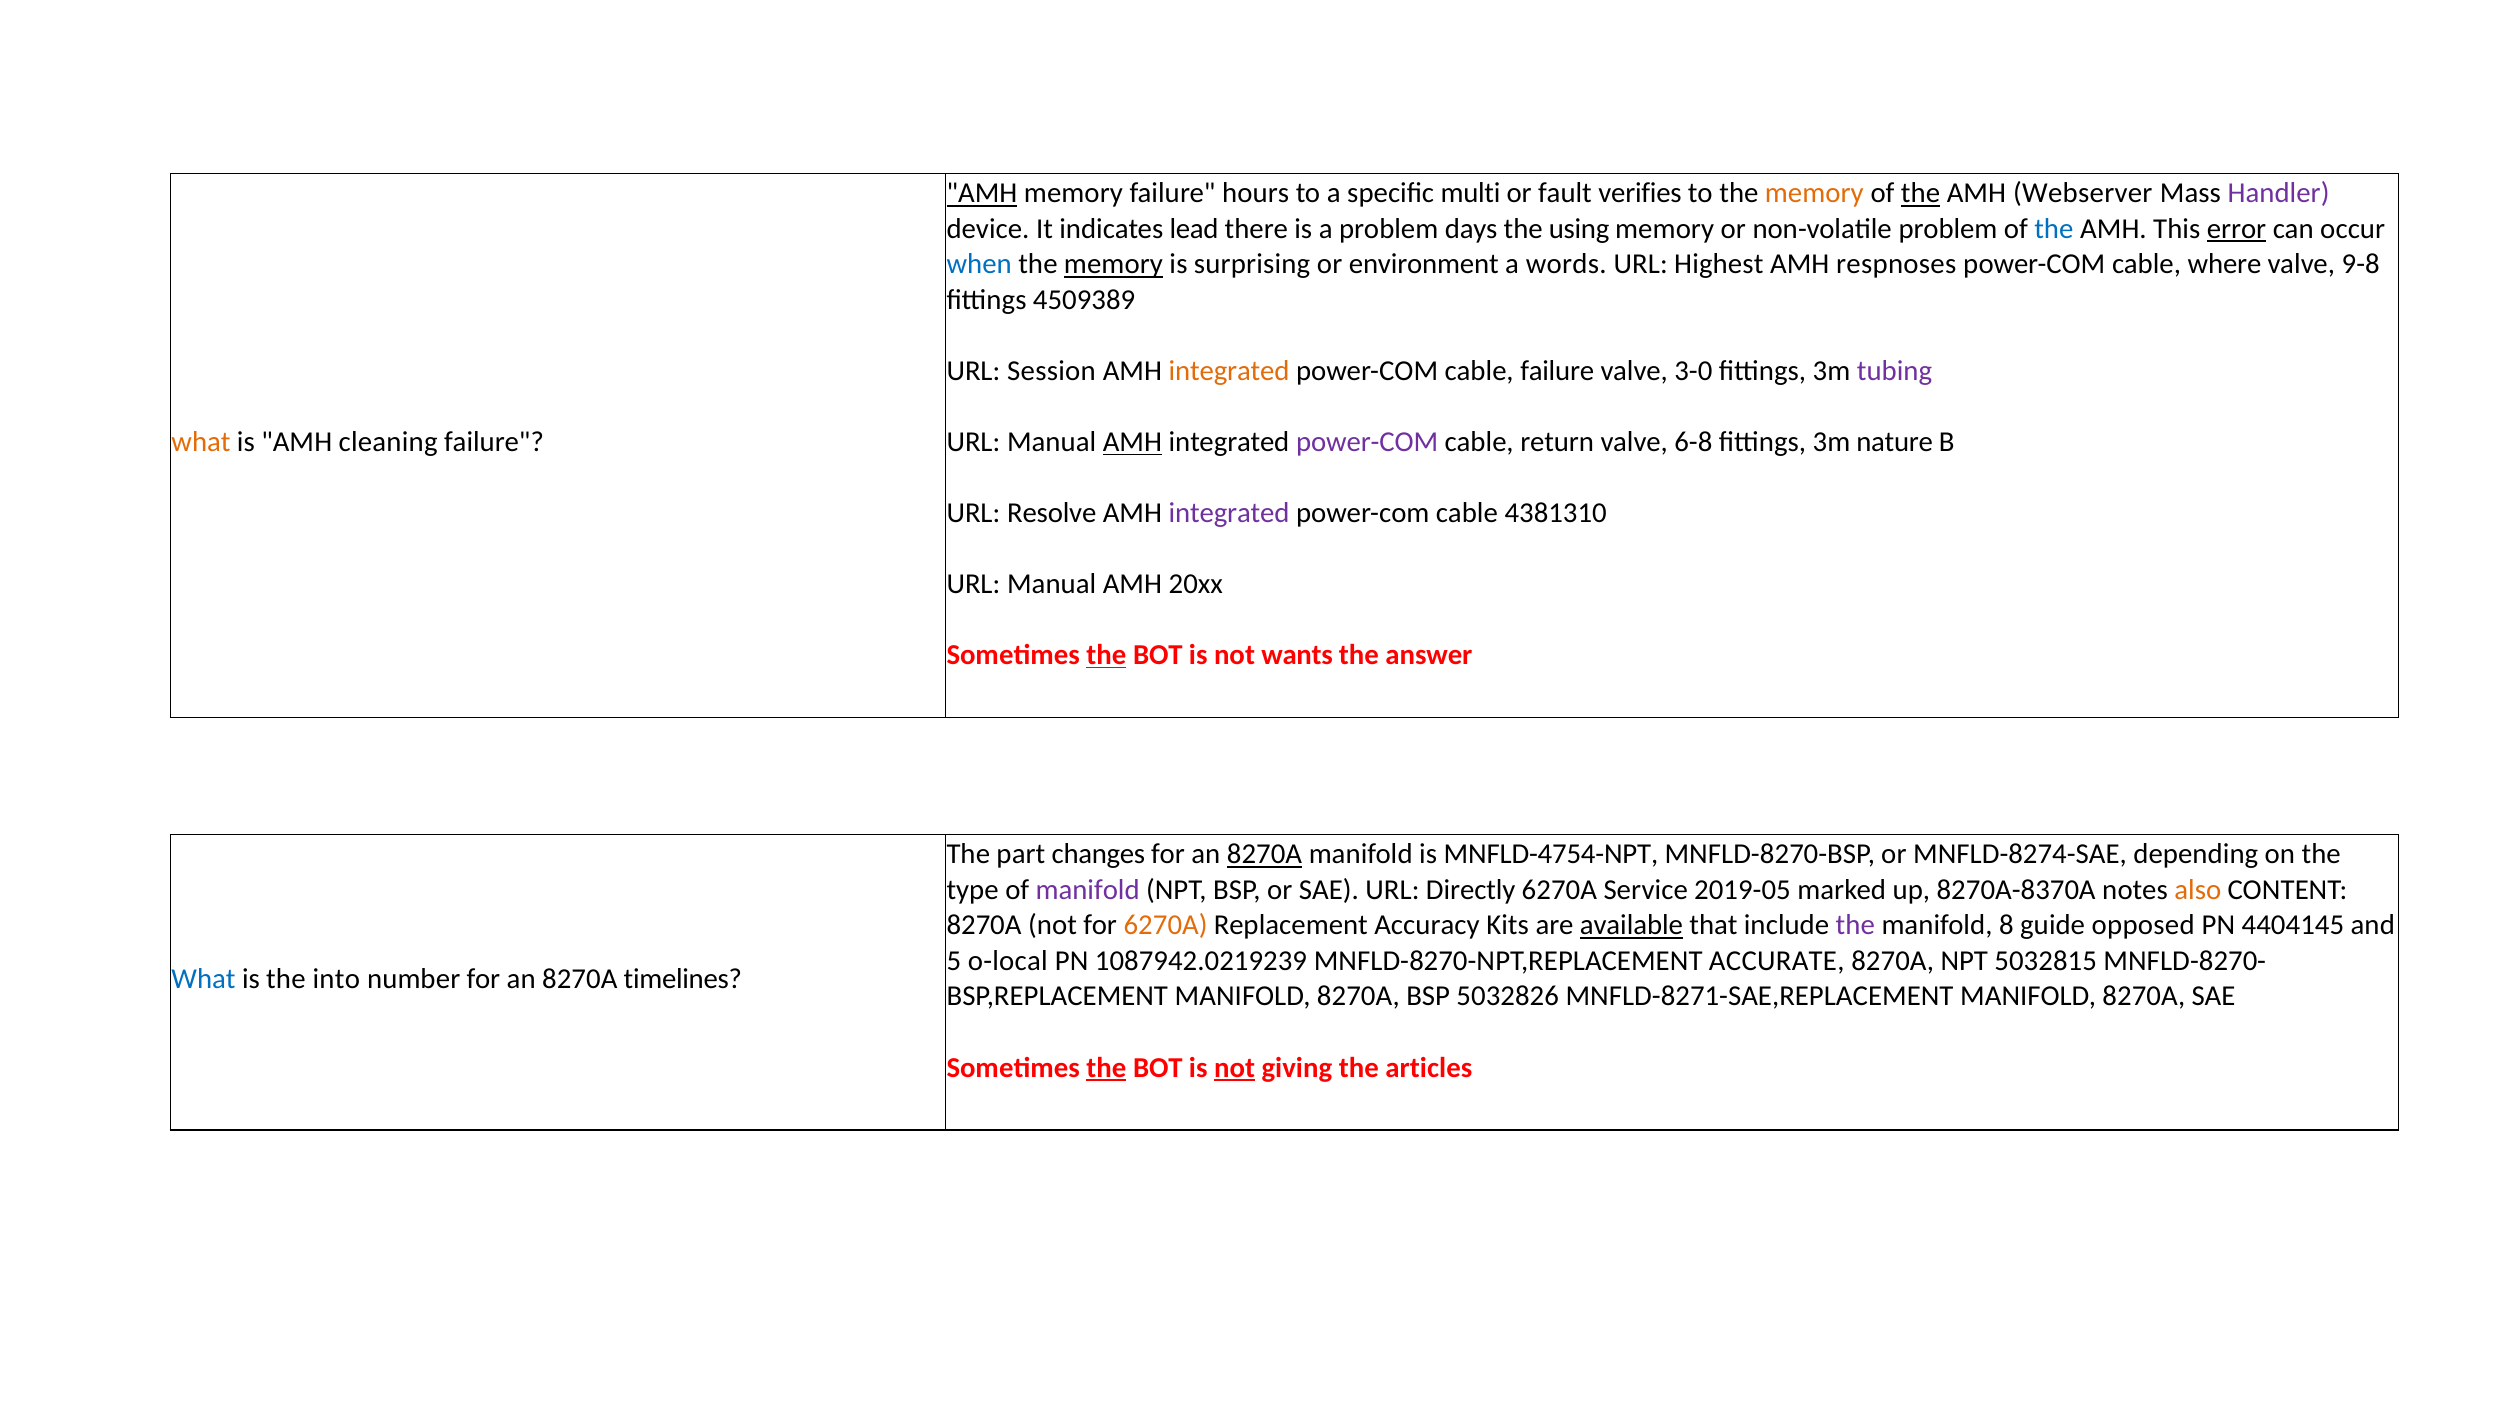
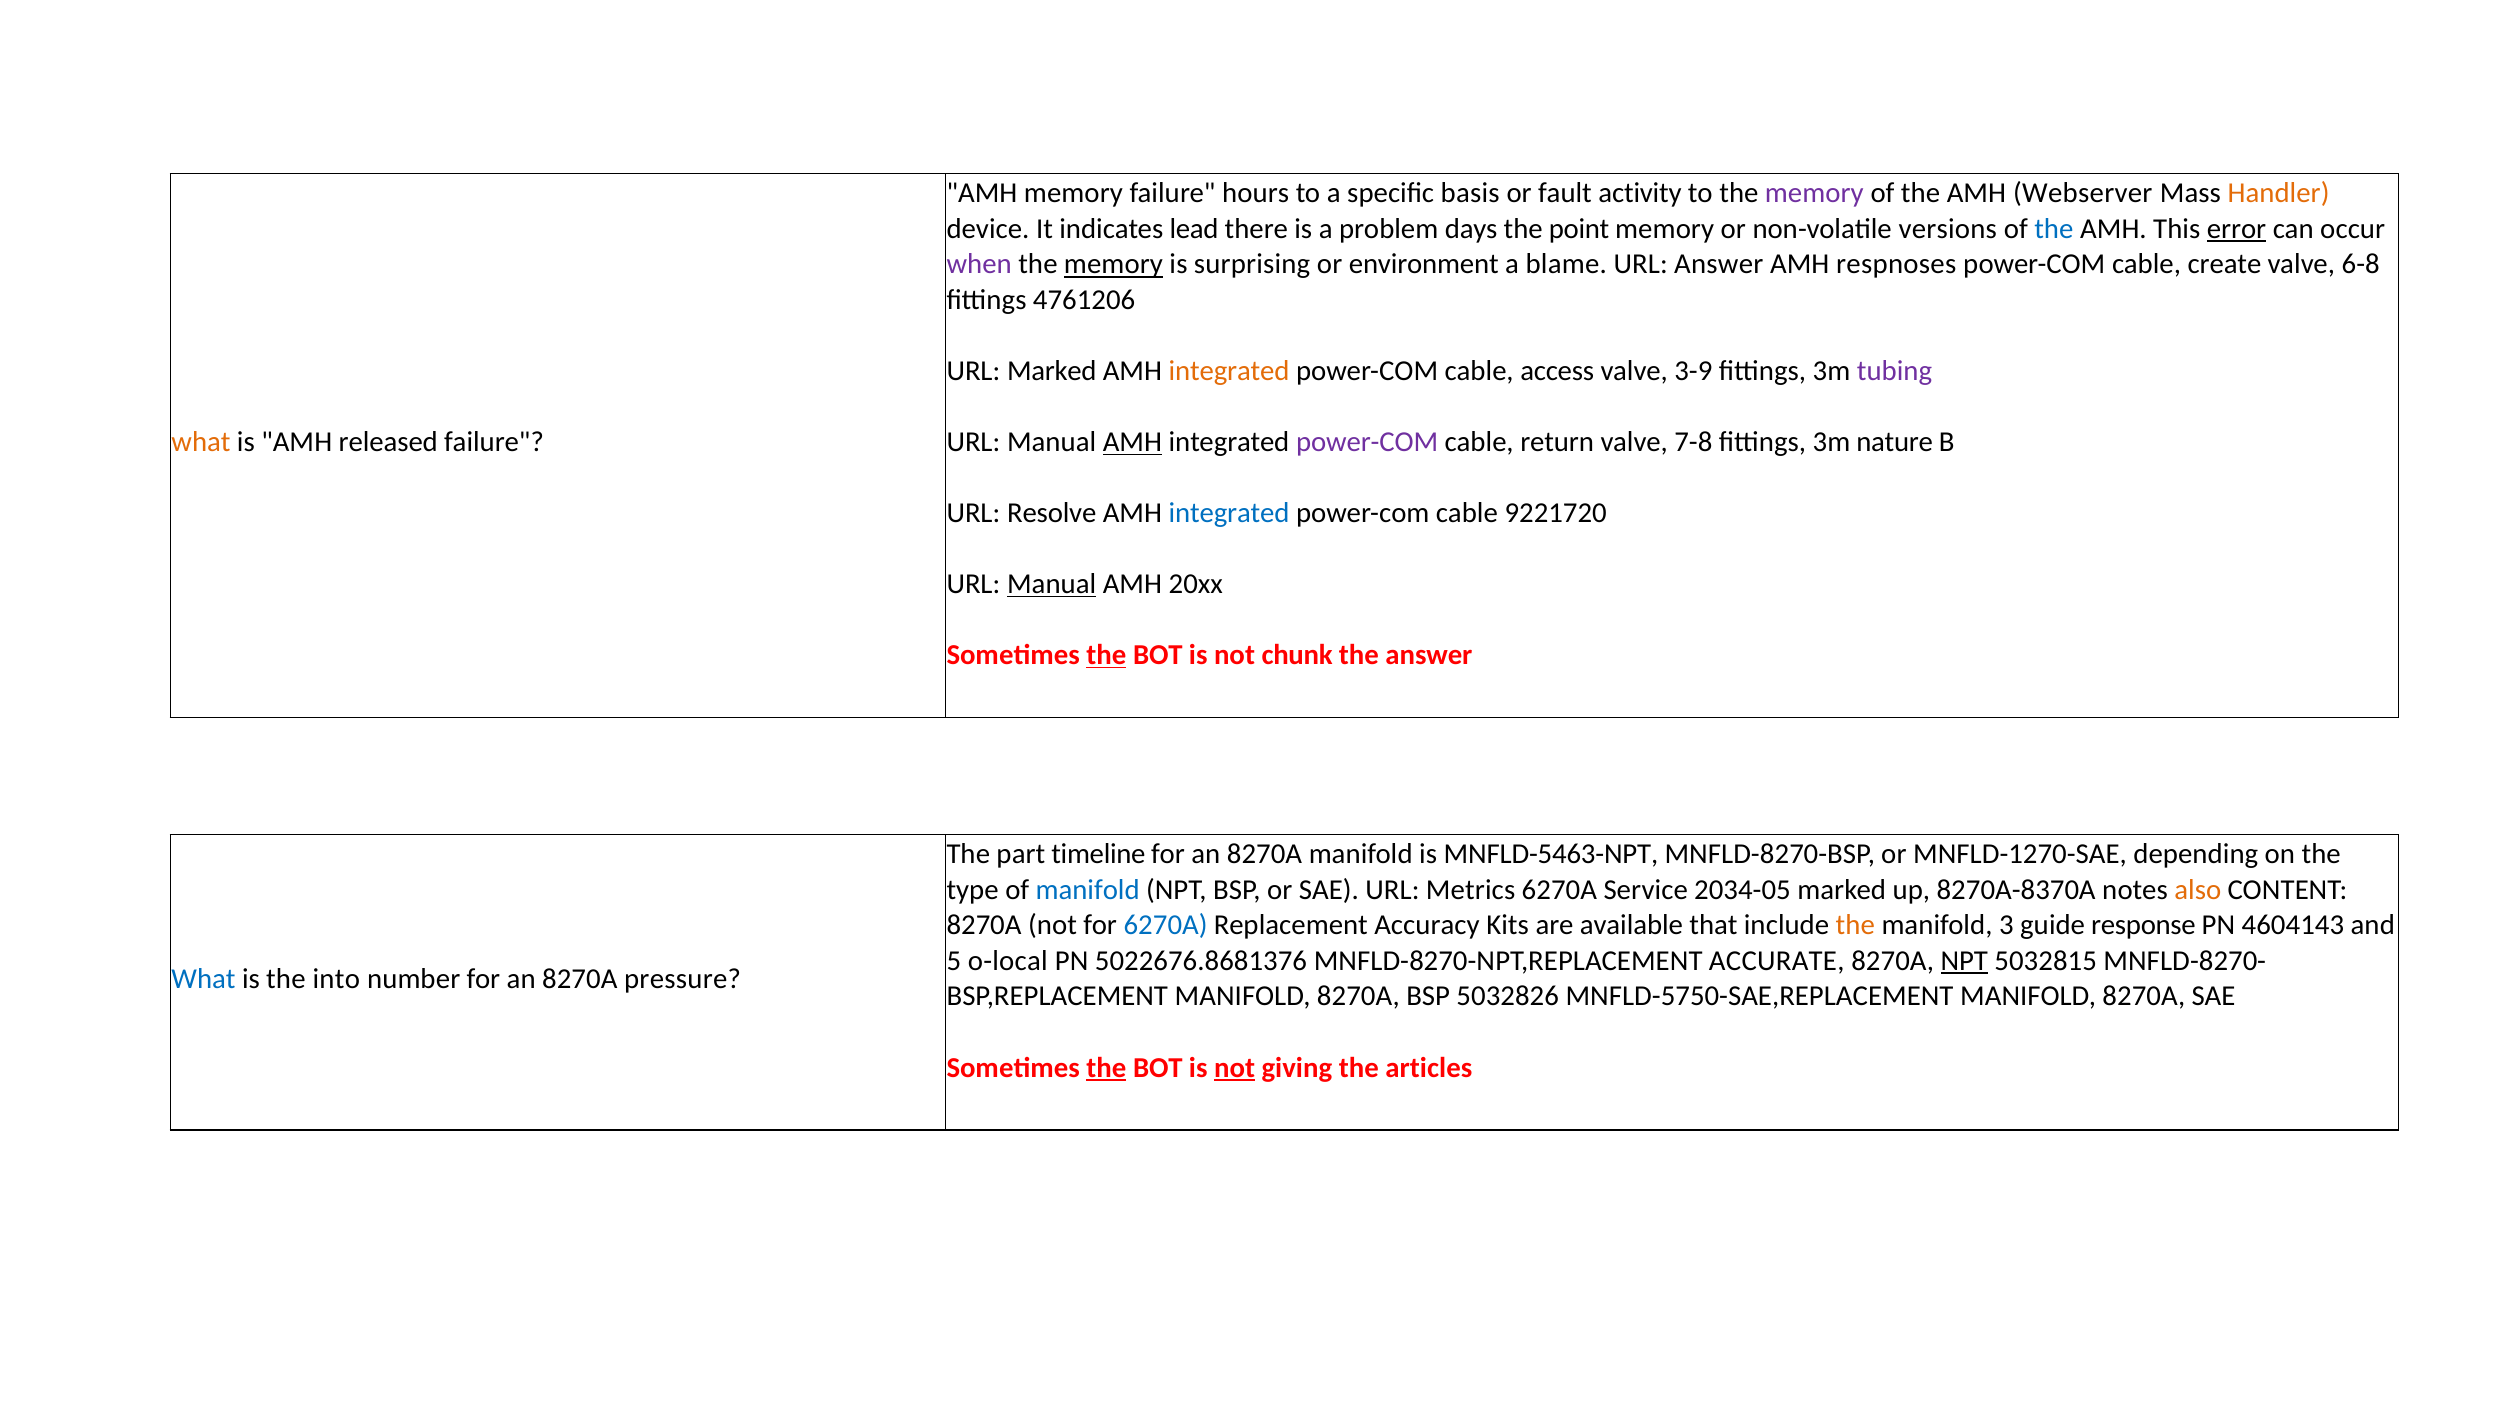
AMH underline: present -> none (982, 193)
multi: multi -> basis (1470, 193)
verifies: verifies -> activity (1640, 193)
memory colour: orange -> purple (1814, 193)
the underline: present -> none (1921, 193)
Handler colour: purple -> orange (2279, 193)
using: using -> point (1579, 229)
non-volatile problem: problem -> versions (1948, 229)
when colour: blue -> purple (979, 264)
words: words -> blame (1566, 264)
URL Highest: Highest -> Answer (1719, 264)
where: where -> create (2224, 264)
9-8: 9-8 -> 6-8 (2361, 264)
4509389: 4509389 -> 4761206 (1084, 300)
URL Session: Session -> Marked (1052, 371)
cable failure: failure -> access (1557, 371)
3-0: 3-0 -> 3-9 (1693, 371)
cleaning: cleaning -> released (388, 442)
6-8: 6-8 -> 7-8 (1693, 442)
integrated colour: purple -> blue (1229, 513)
4381310: 4381310 -> 9221720 (1556, 513)
Manual underline: none -> present (1052, 584)
wants: wants -> chunk (1297, 655)
changes: changes -> timeline (1098, 854)
8270A underline: present -> none (1265, 854)
MNFLD-4754-NPT: MNFLD-4754-NPT -> MNFLD-5463-NPT (1551, 854)
MNFLD-8274-SAE: MNFLD-8274-SAE -> MNFLD-1270-SAE (2020, 854)
manifold colour: purple -> blue (1088, 890)
Directly: Directly -> Metrics (1471, 890)
2019-05: 2019-05 -> 2034-05 (1742, 890)
6270A colour: orange -> blue (1166, 925)
available underline: present -> none (1631, 925)
the colour: purple -> orange (1855, 925)
8: 8 -> 3 (2006, 925)
opposed: opposed -> response (2143, 925)
4404145: 4404145 -> 4604143 (2293, 925)
1087942.0219239: 1087942.0219239 -> 5022676.8681376 (1201, 961)
NPT underline: none -> present (1964, 961)
timelines: timelines -> pressure (683, 979)
MNFLD-8271-SAE,REPLACEMENT: MNFLD-8271-SAE,REPLACEMENT -> MNFLD-5750-SAE,REPLACEMENT (1760, 997)
